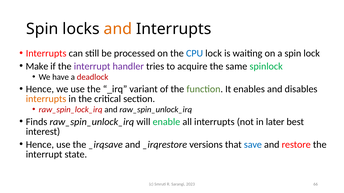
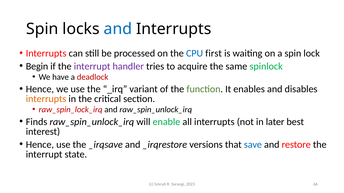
and colour: orange -> blue (118, 29)
CPU lock: lock -> first (214, 53)
Make: Make -> Begin (37, 66)
